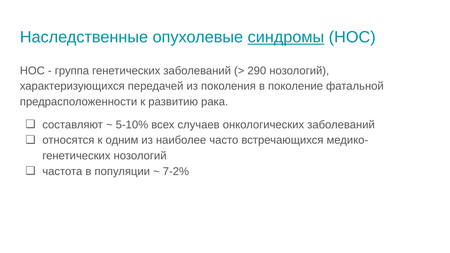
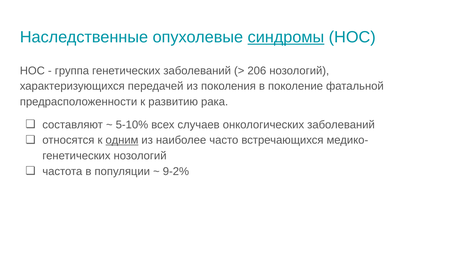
290: 290 -> 206 (257, 71)
одним underline: none -> present (122, 140)
7-2%: 7-2% -> 9-2% (176, 171)
